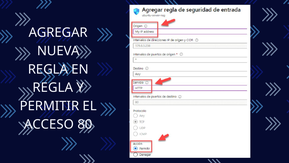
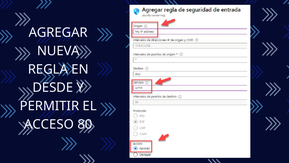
REGLA: REGLA -> DESDE (53, 87)
